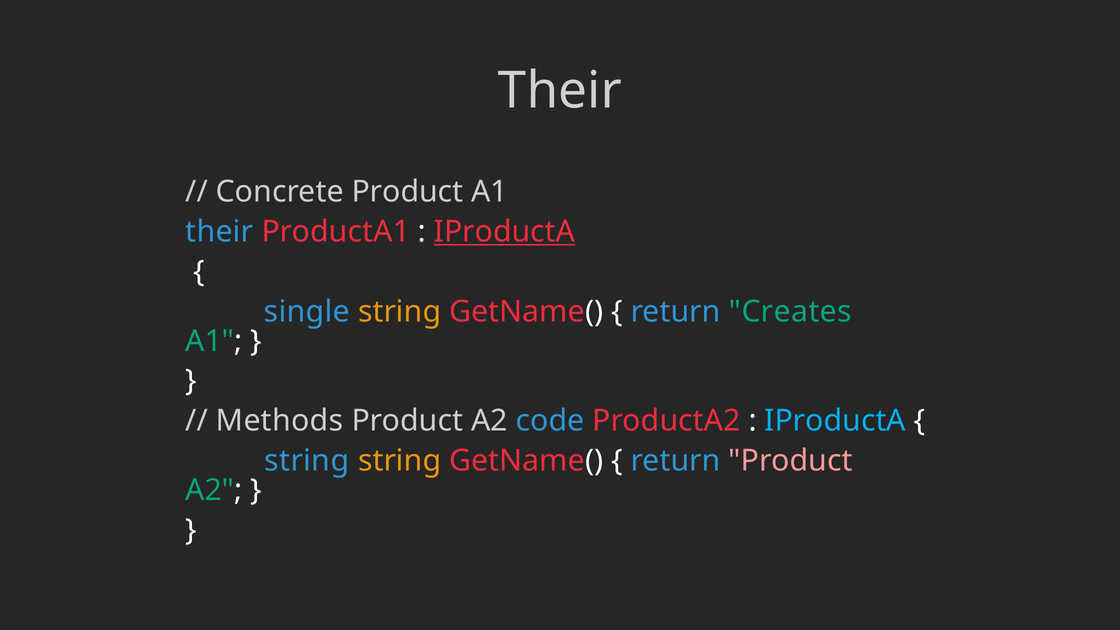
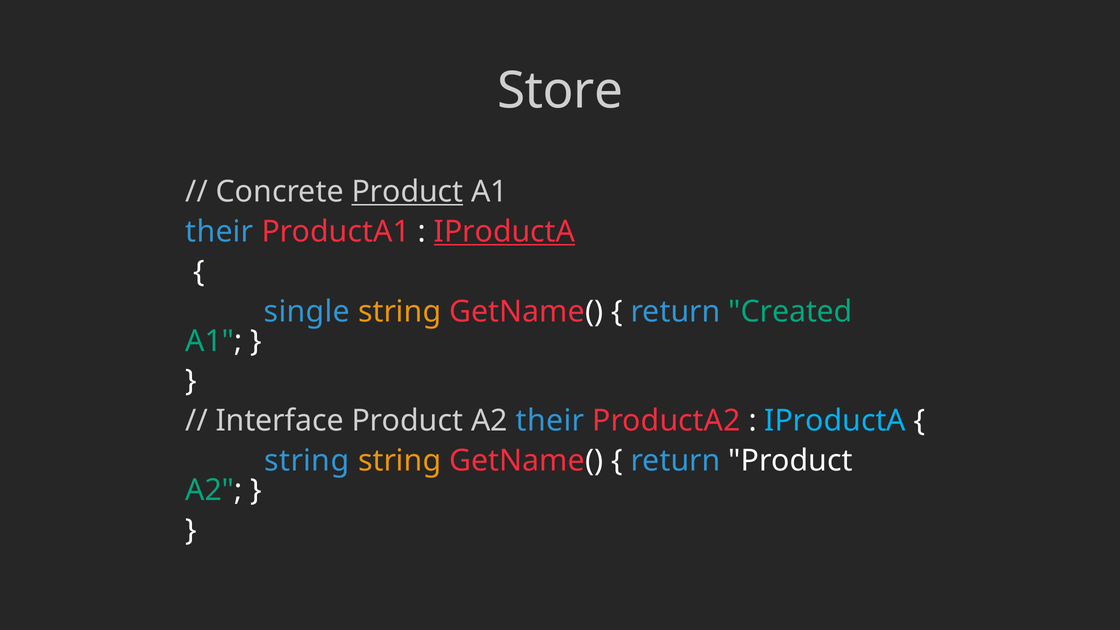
Their: Their -> Store (560, 91)
Product underline: none -> present (407, 192)
Creates: Creates -> Created (790, 312)
Methods: Methods -> Interface (280, 421)
A2 code: code -> their (550, 421)
Product colour: pink -> white (790, 461)
